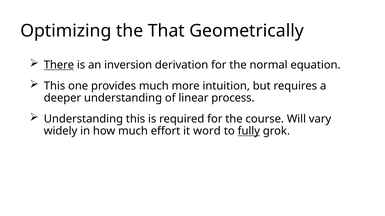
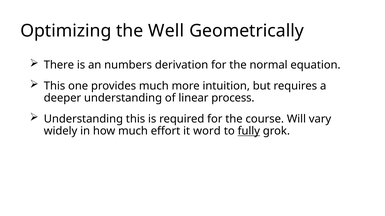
That: That -> Well (166, 31)
There underline: present -> none (59, 65)
inversion: inversion -> numbers (128, 65)
